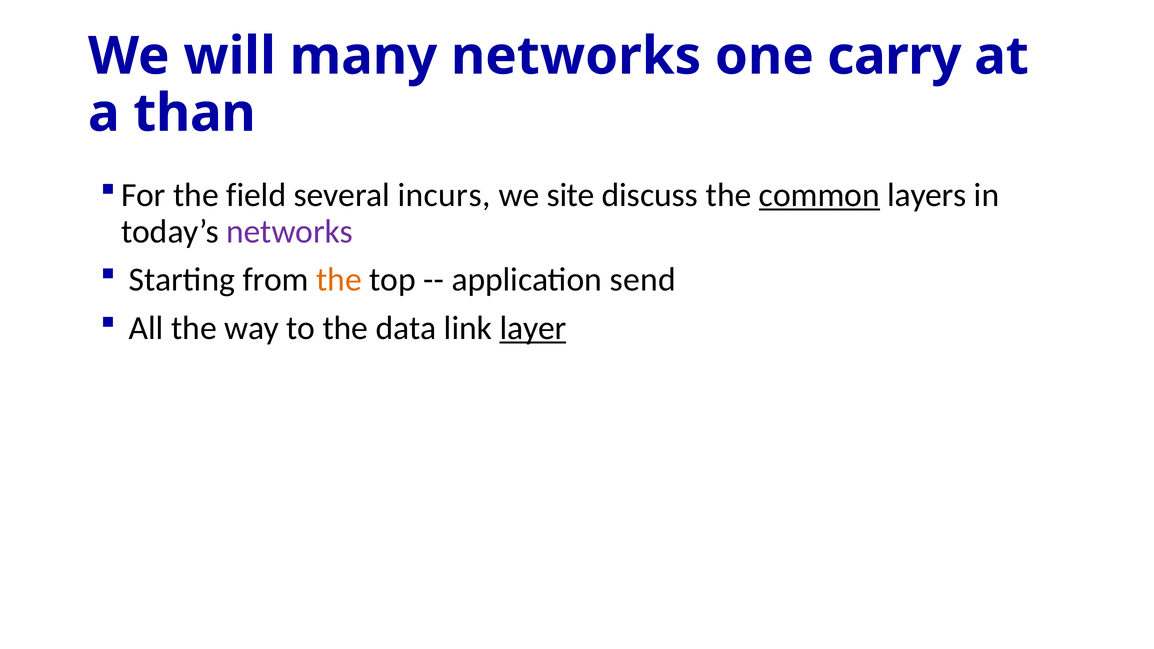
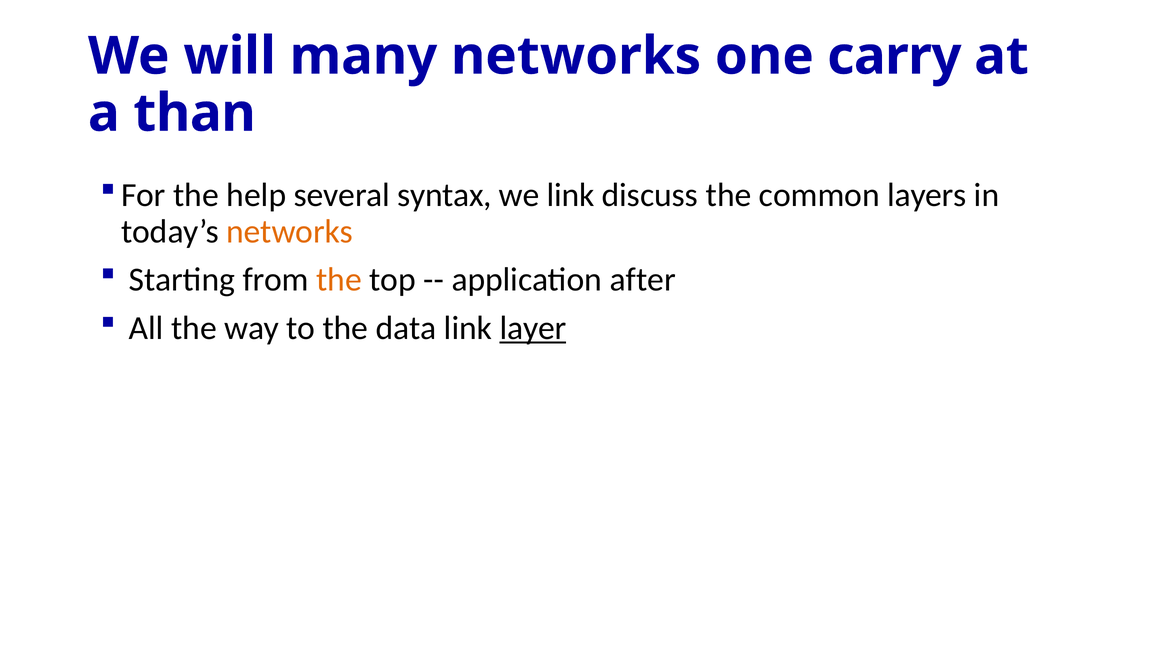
field: field -> help (256, 195)
incurs: incurs -> syntax (444, 195)
we site: site -> link (571, 195)
common underline: present -> none (819, 195)
networks colour: purple -> orange (290, 231)
send: send -> after (643, 280)
